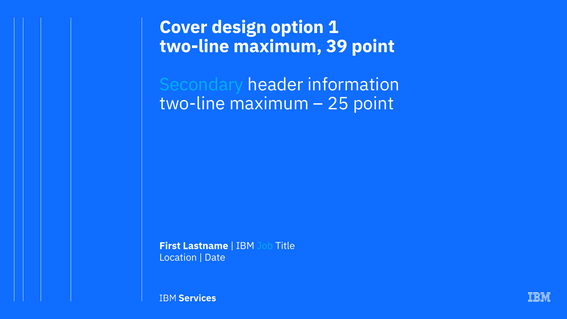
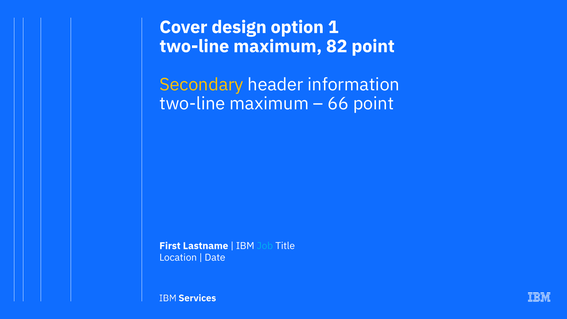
39: 39 -> 82 (337, 46)
Secondary colour: light blue -> yellow (201, 85)
25: 25 -> 66 (338, 104)
